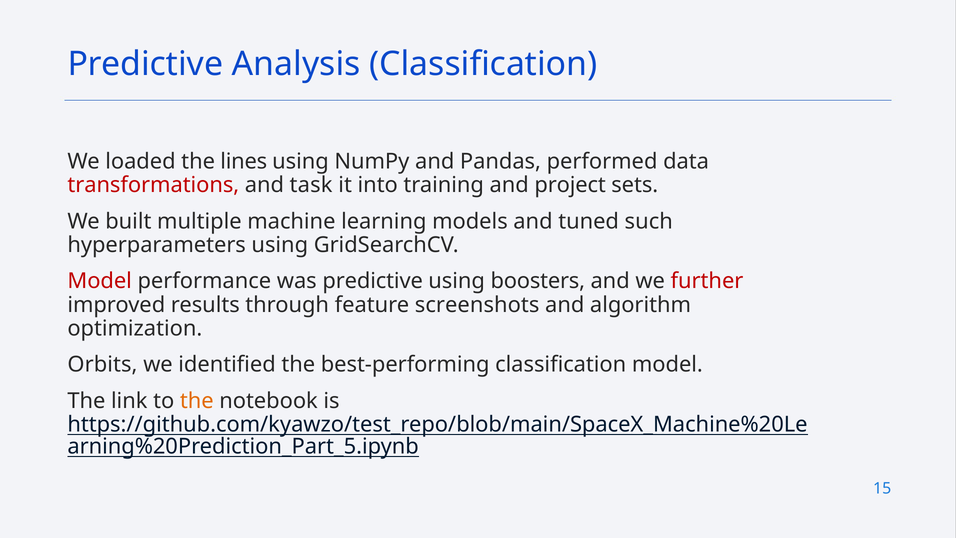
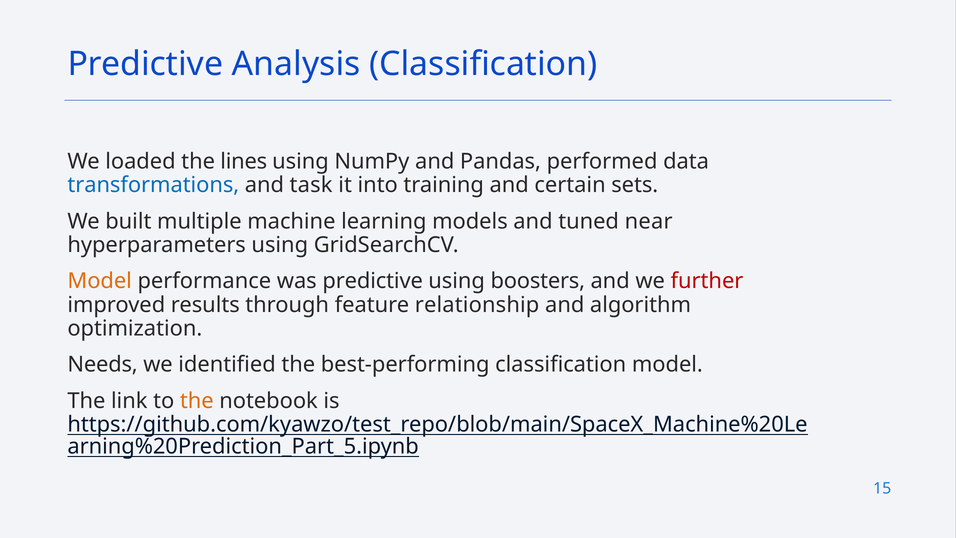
transformations colour: red -> blue (153, 185)
project: project -> certain (570, 185)
such: such -> near (649, 221)
Model colour: red -> orange (100, 281)
screenshots: screenshots -> relationship (477, 305)
Orbits: Orbits -> Needs (103, 365)
